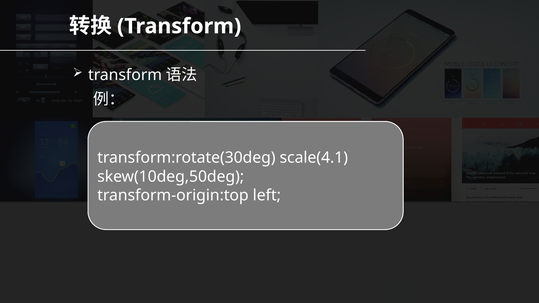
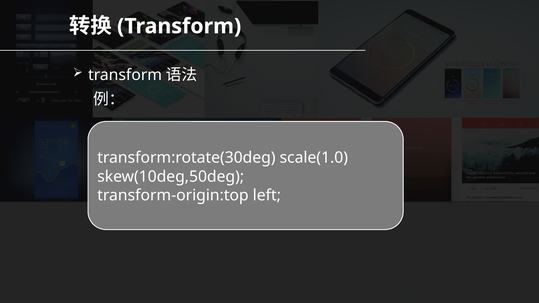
scale(4.1: scale(4.1 -> scale(1.0 (314, 158)
